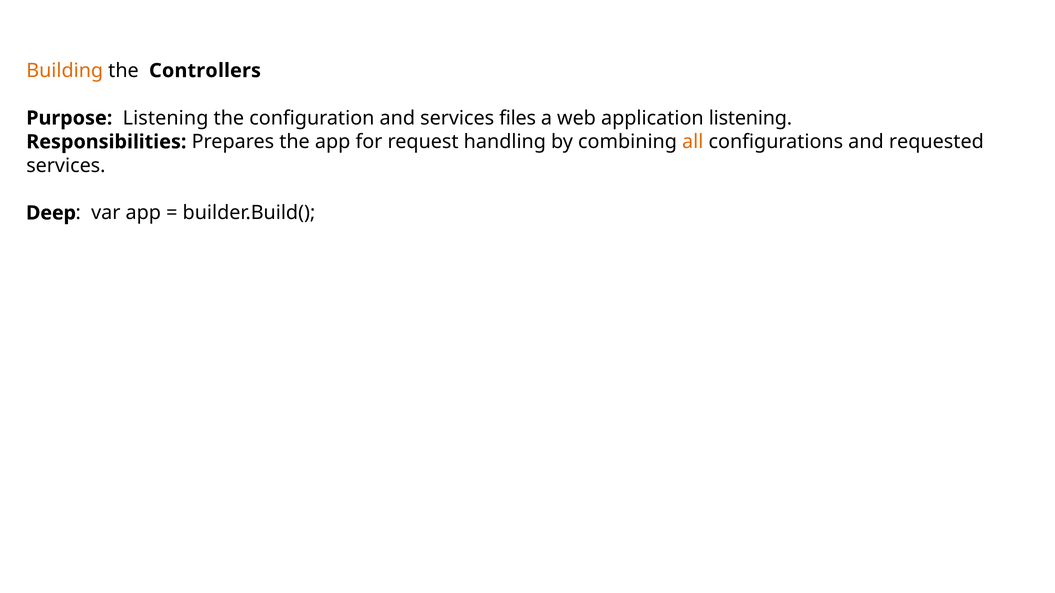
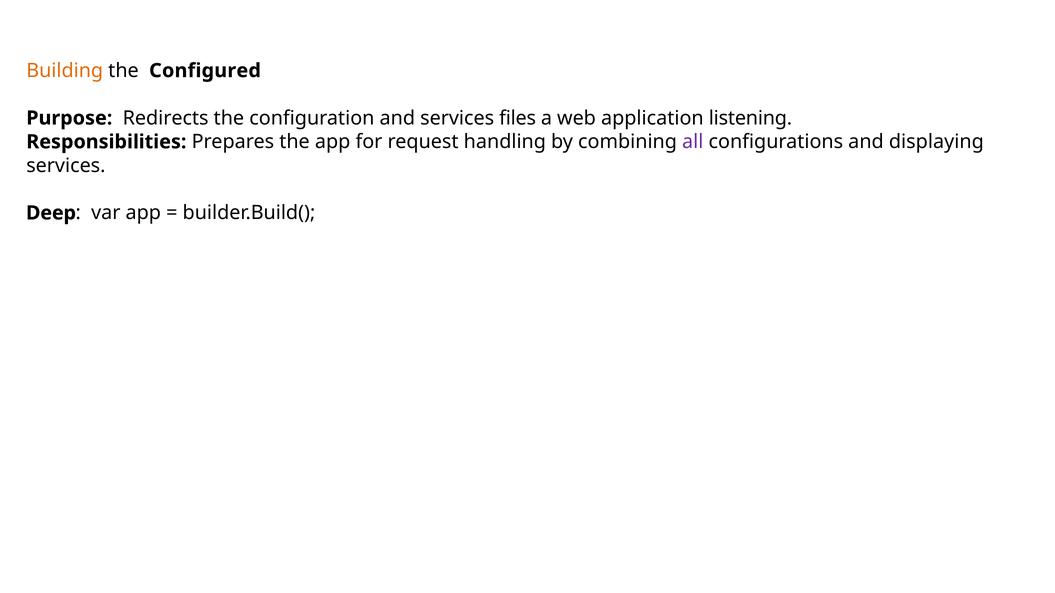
Controllers: Controllers -> Configured (205, 71)
Purpose Listening: Listening -> Redirects (166, 118)
all colour: orange -> purple (693, 142)
requested: requested -> displaying (936, 142)
